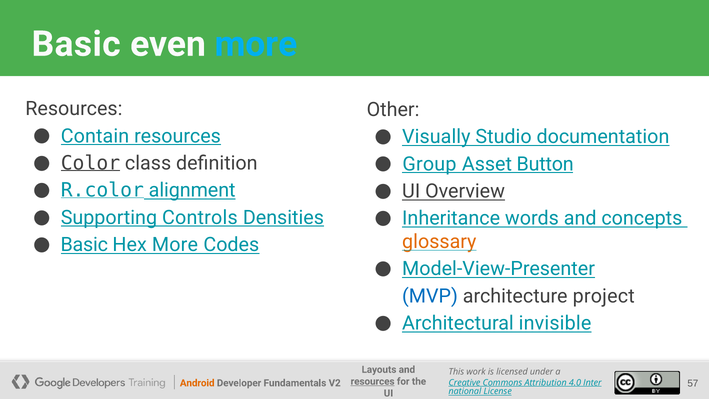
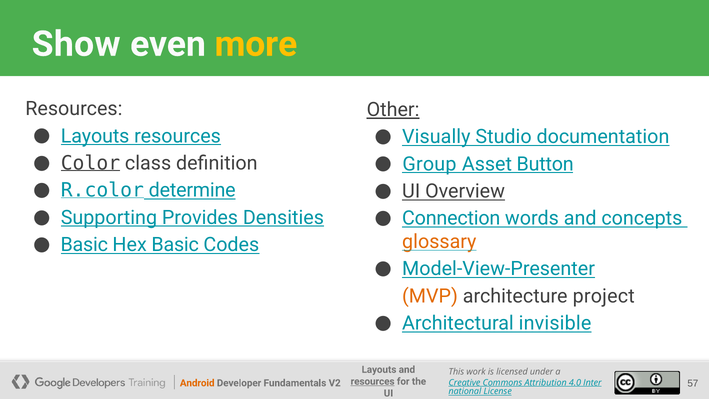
Basic: Basic -> Show (76, 44)
more colour: light blue -> yellow (256, 44)
Other underline: none -> present (393, 110)
Contain: Contain -> Layouts (95, 136)
alignment: alignment -> determine (192, 190)
Controls: Controls -> Provides (200, 218)
Inheritance: Inheritance -> Connection (451, 218)
Hex More: More -> Basic (175, 245)
MVP colour: blue -> orange (430, 296)
